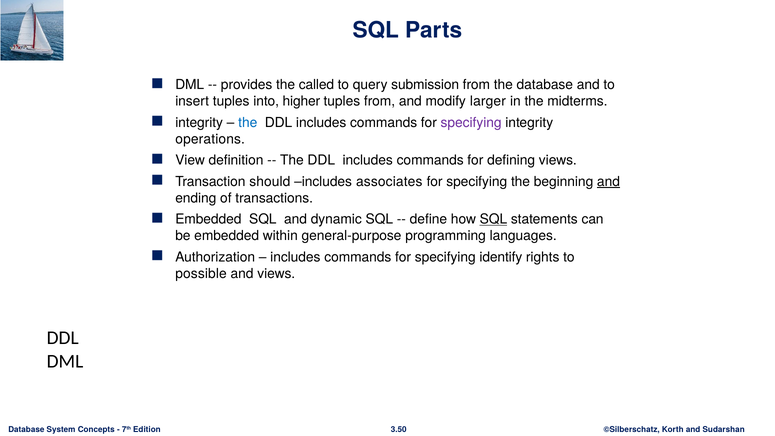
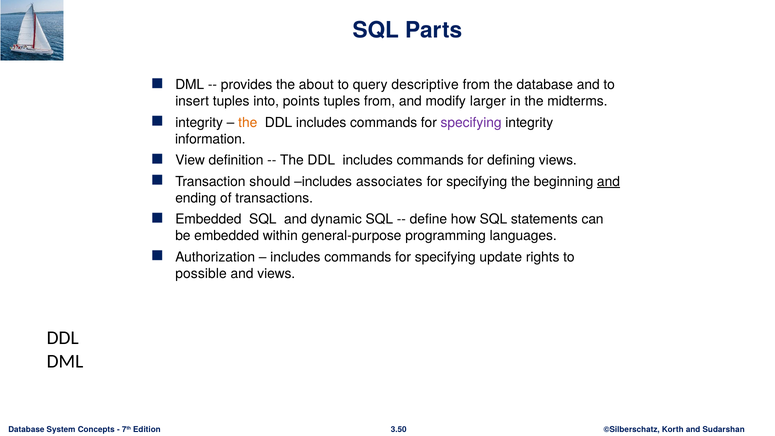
called: called -> about (316, 85)
submission: submission -> descriptive (425, 85)
higher: higher -> points (301, 101)
the colour: blue -> orange (248, 123)
operations: operations -> information (210, 139)
SQL underline: present -> none (493, 219)
identify: identify -> update (501, 257)
